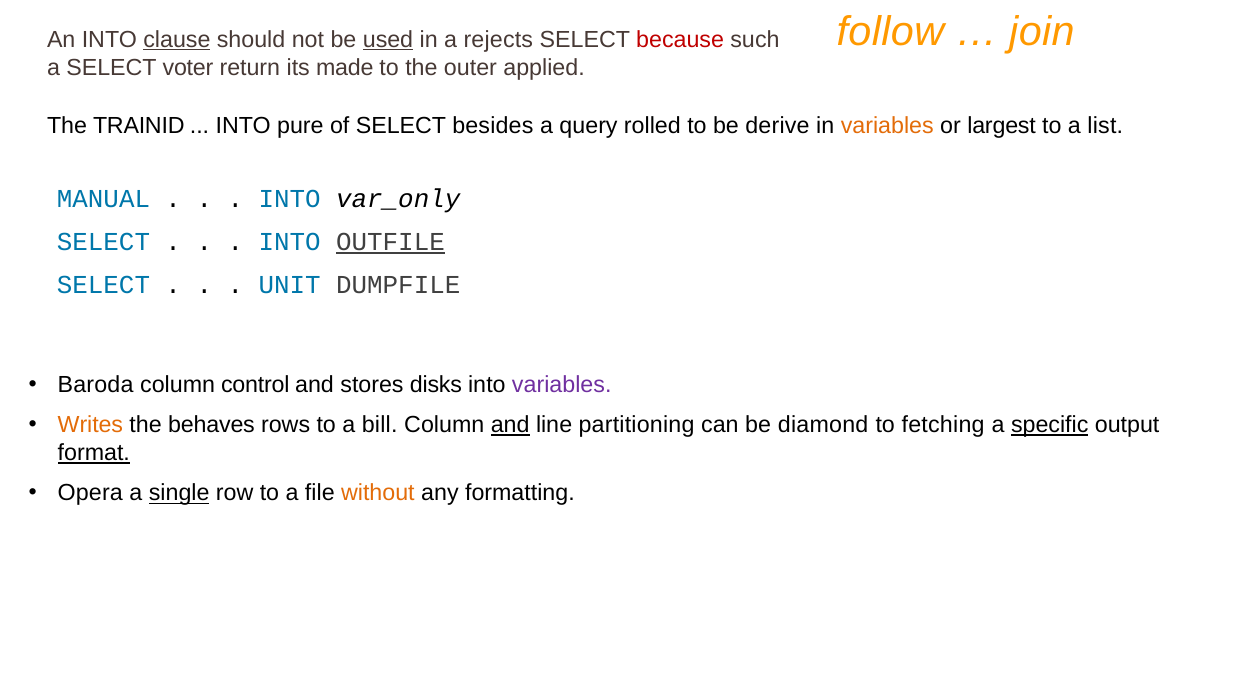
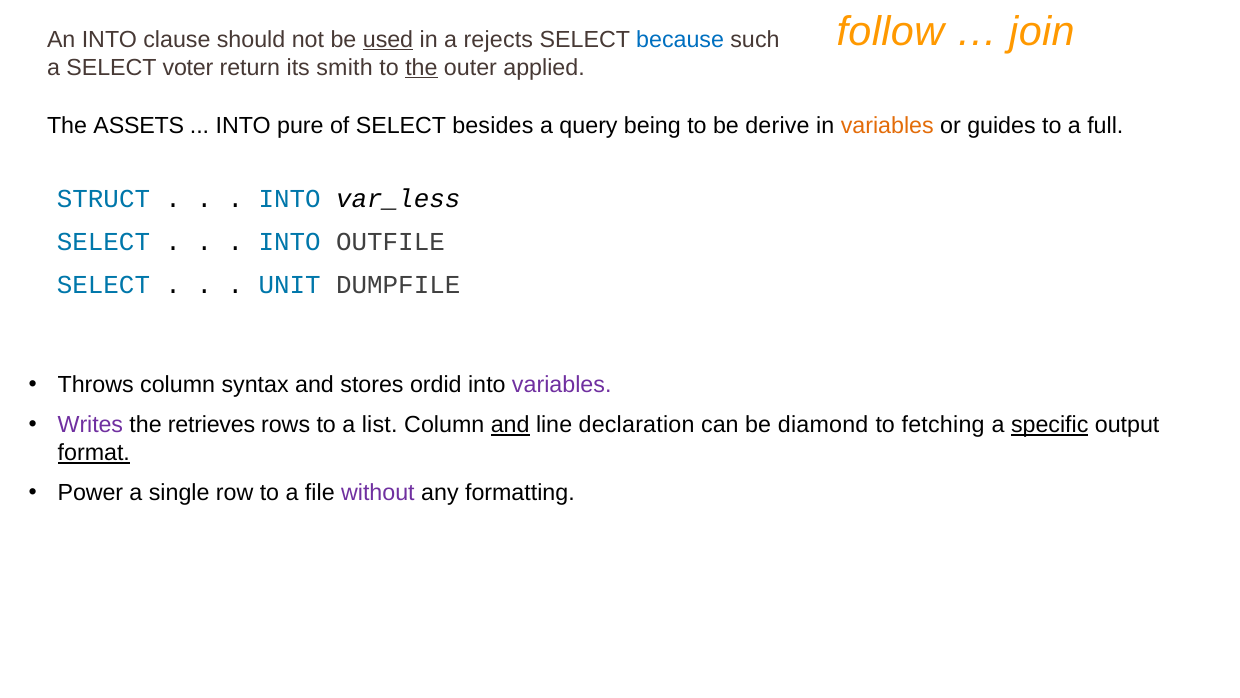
clause underline: present -> none (177, 40)
because colour: red -> blue (680, 40)
made: made -> smith (345, 68)
the underline: none -> present (421, 68)
TRAINID: TRAINID -> ASSETS (139, 126)
rolled: rolled -> being (652, 126)
largest: largest -> guides (1001, 126)
list: list -> full (1105, 126)
MANUAL: MANUAL -> STRUCT (103, 198)
var_only: var_only -> var_less (398, 198)
OUTFILE underline: present -> none (390, 242)
Baroda: Baroda -> Throws (96, 384)
control: control -> syntax (255, 384)
disks: disks -> ordid (436, 384)
Writes colour: orange -> purple (90, 425)
behaves: behaves -> retrieves (212, 425)
bill: bill -> list (380, 425)
partitioning: partitioning -> declaration (637, 425)
Opera: Opera -> Power (90, 493)
single underline: present -> none (179, 493)
without colour: orange -> purple (378, 493)
